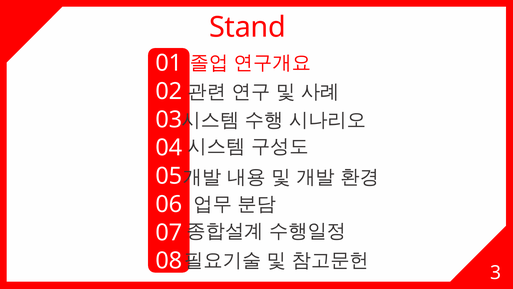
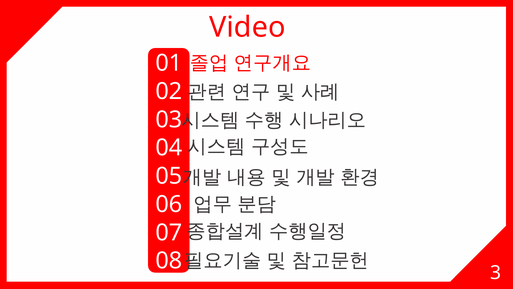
Stand: Stand -> Video (247, 27)
